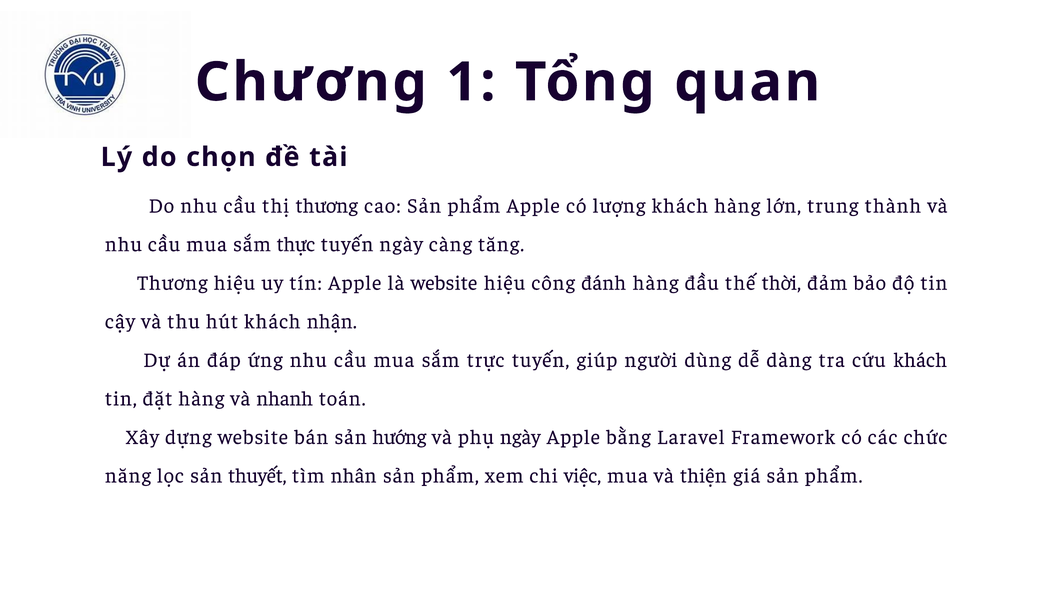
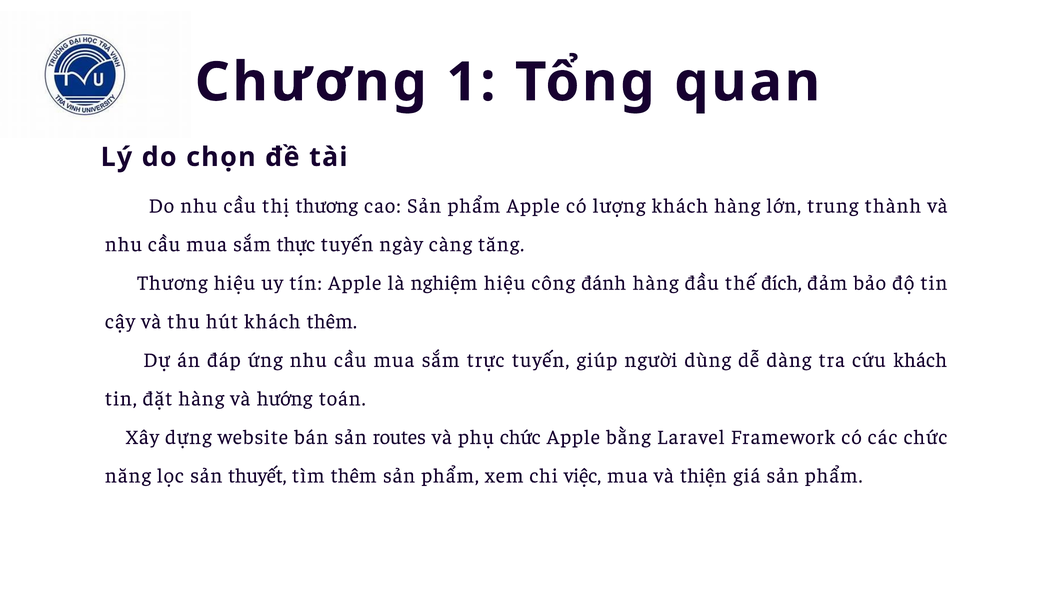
là website: website -> nghiệm (444, 283)
thời: thời -> đích (781, 283)
khách nhận: nhận -> thêm (332, 322)
nhanh: nhanh -> hướng (285, 399)
hướng: hướng -> routes (399, 438)
phụ ngày: ngày -> chức (520, 438)
tìm nhân: nhân -> thêm (354, 476)
